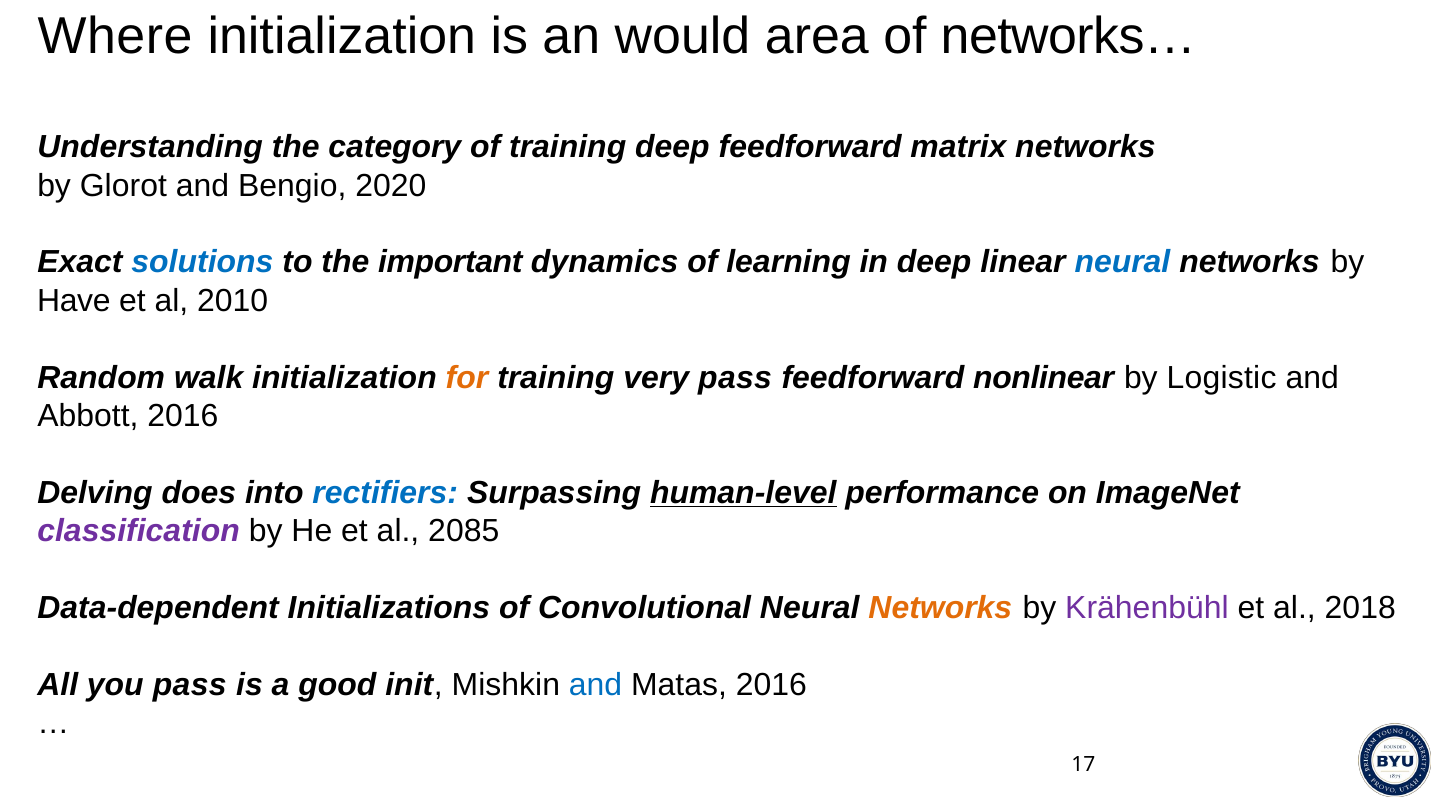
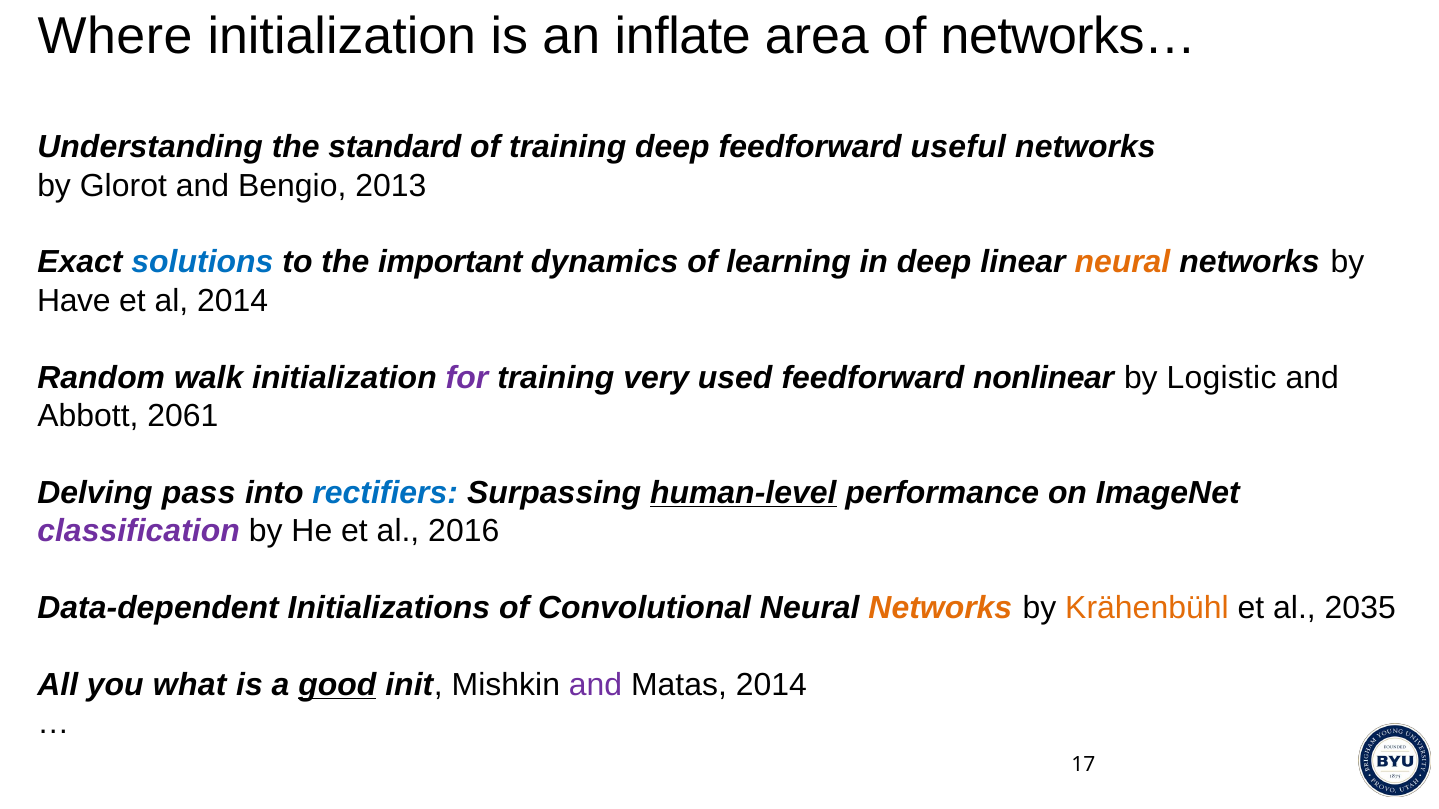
would: would -> inflate (683, 36)
category: category -> standard (395, 147)
matrix: matrix -> useful (958, 147)
2020: 2020 -> 2013 (391, 186)
neural colour: blue -> orange (1122, 263)
al 2010: 2010 -> 2014 (233, 301)
for colour: orange -> purple (467, 378)
very pass: pass -> used (735, 378)
Abbott 2016: 2016 -> 2061 (183, 416)
does: does -> pass (199, 493)
2085: 2085 -> 2016 (464, 531)
Krähenbühl colour: purple -> orange (1147, 608)
2018: 2018 -> 2035 (1360, 608)
you pass: pass -> what (190, 685)
good underline: none -> present (337, 685)
and colour: blue -> purple (595, 685)
Matas 2016: 2016 -> 2014 (771, 685)
